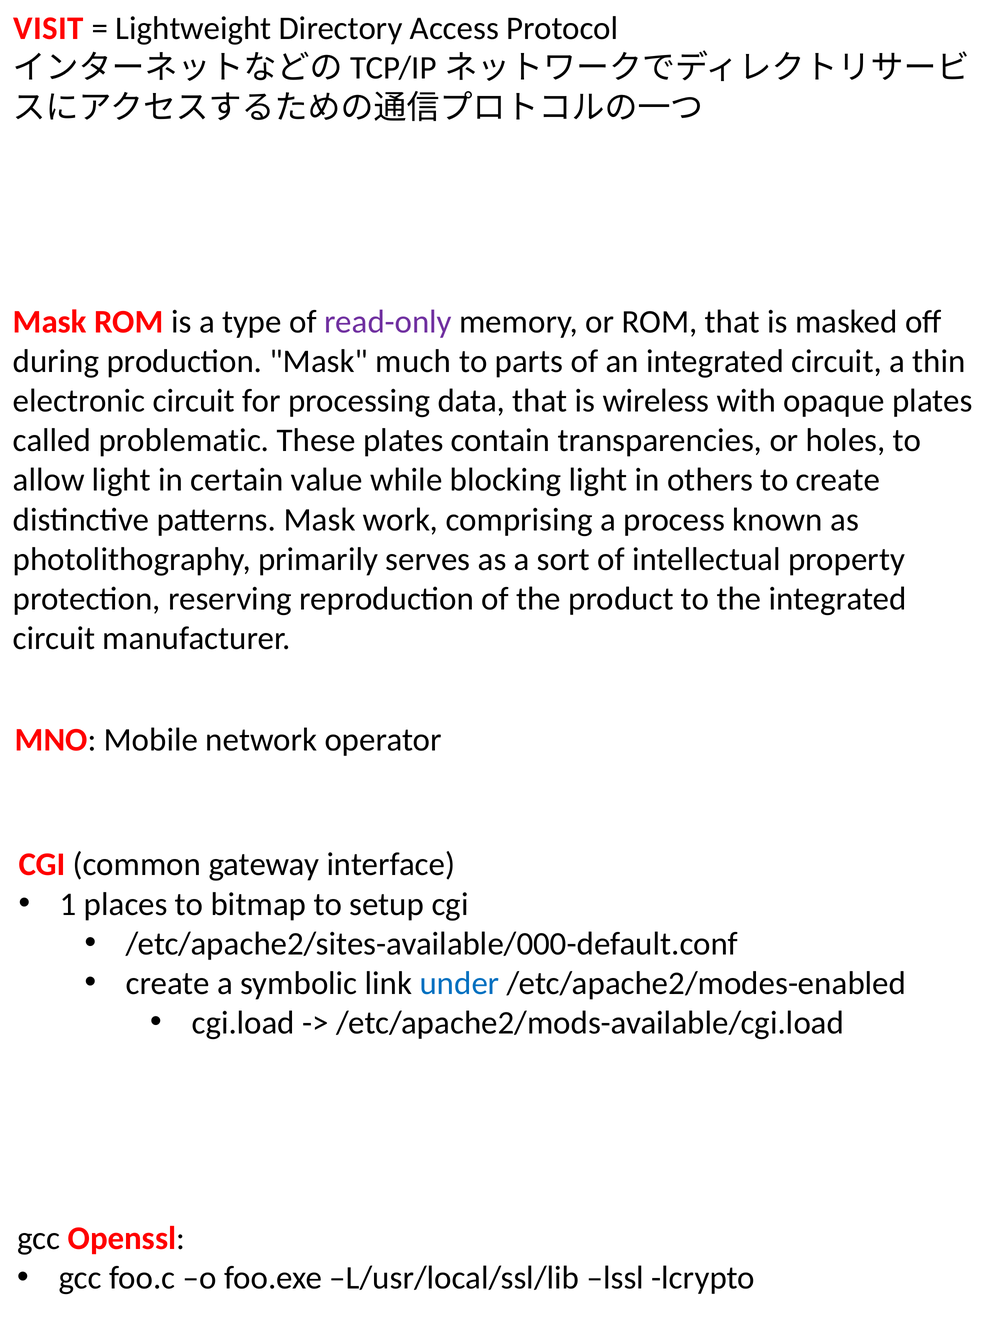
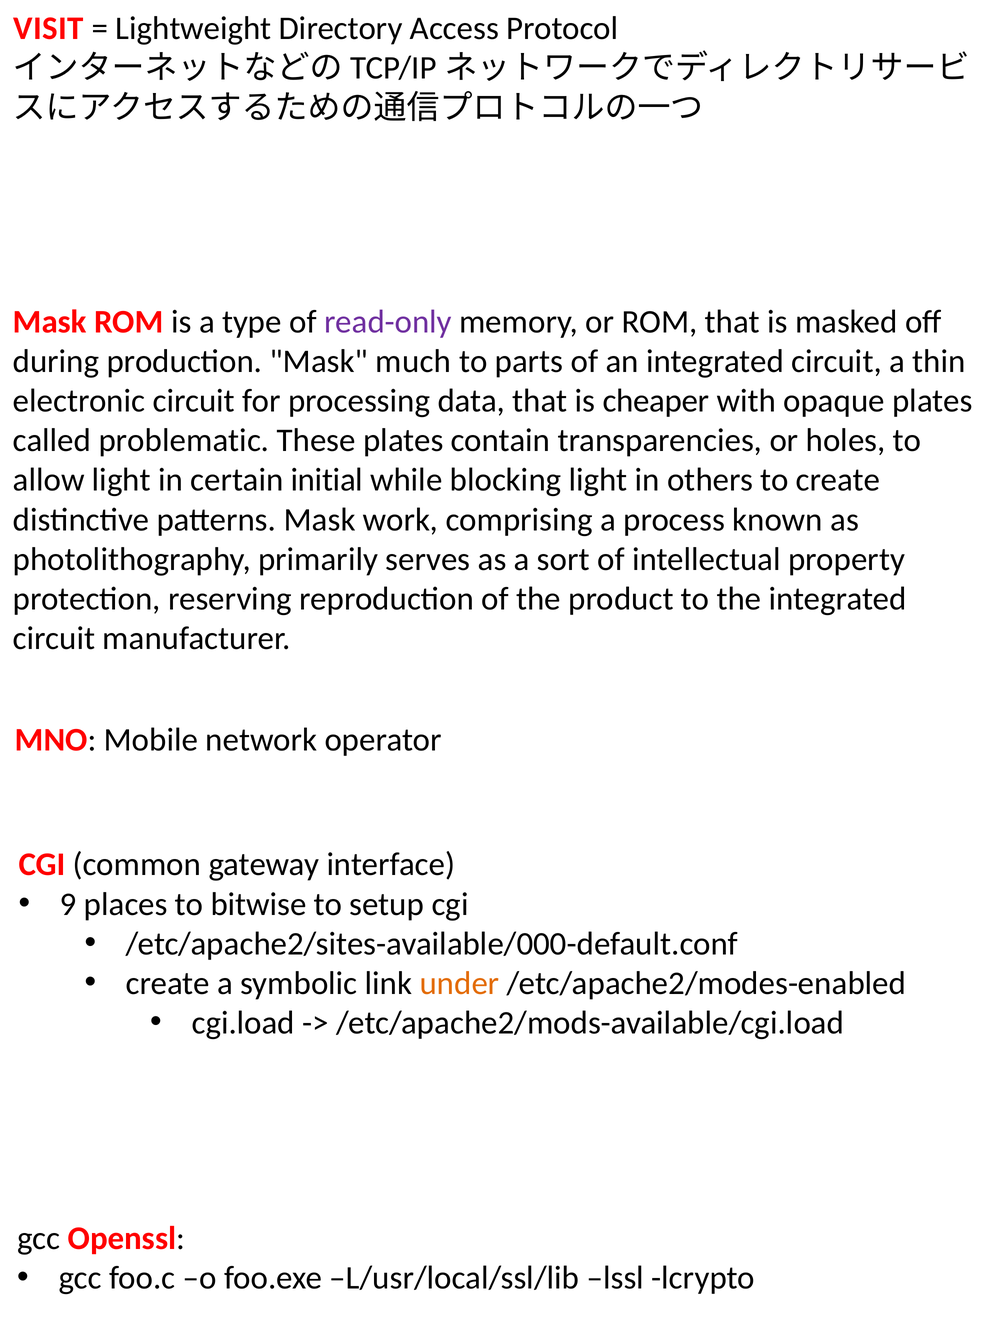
wireless: wireless -> cheaper (656, 401)
value: value -> initial (327, 480)
1: 1 -> 9 (68, 904)
bitmap: bitmap -> bitwise (258, 904)
under colour: blue -> orange (460, 983)
